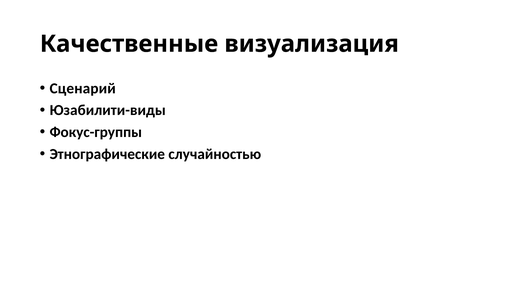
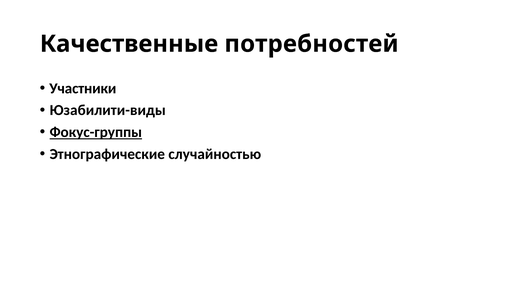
визуализация: визуализация -> потребностей (312, 44)
Сценарий: Сценарий -> Участники (83, 88)
Фокус-группы underline: none -> present (96, 132)
